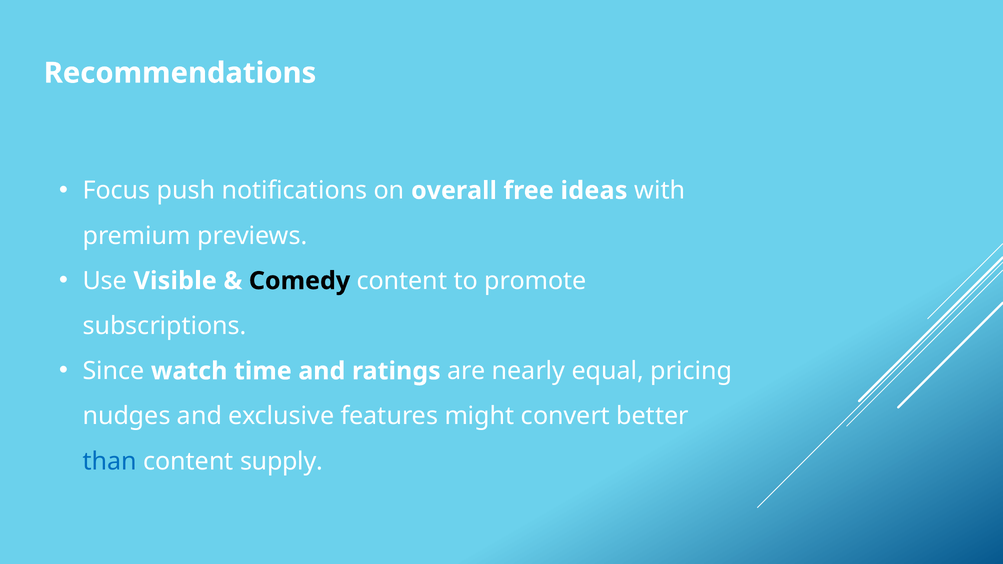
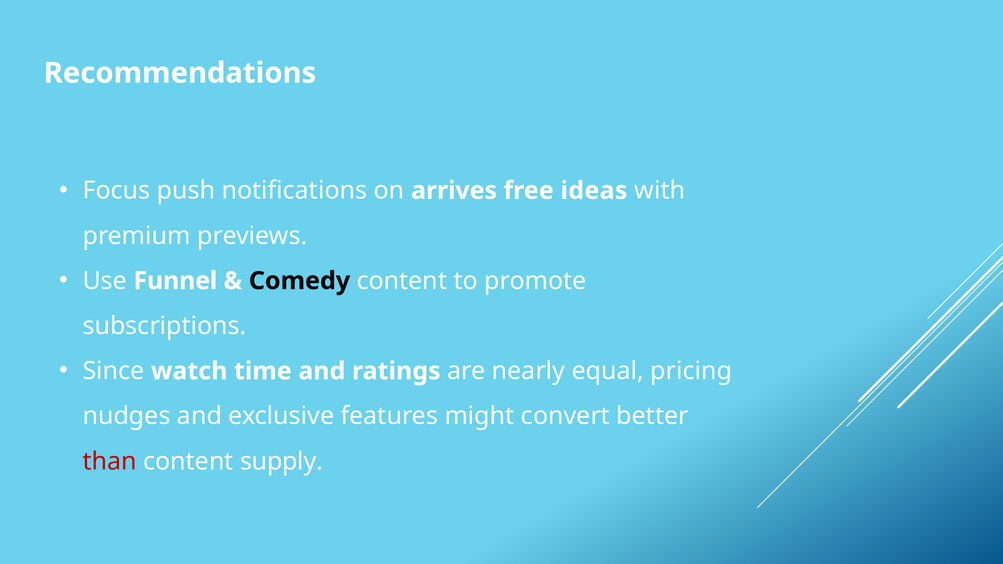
overall: overall -> arrives (454, 191)
Visible: Visible -> Funnel (175, 281)
than colour: blue -> red (110, 461)
